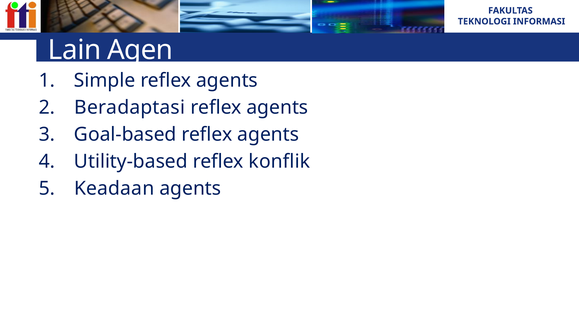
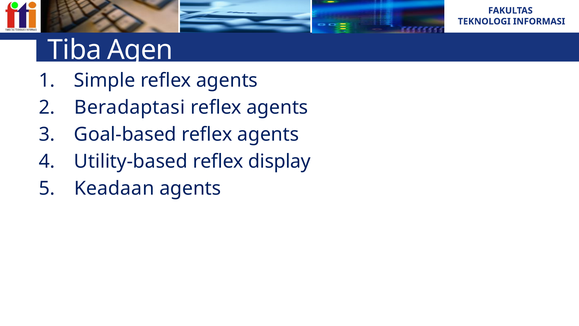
Lain: Lain -> Tiba (75, 50)
konflik: konflik -> display (280, 161)
